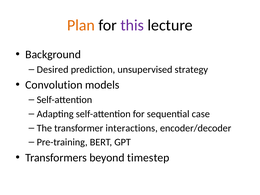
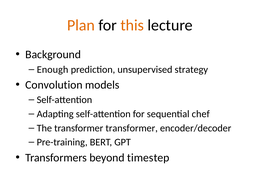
this colour: purple -> orange (132, 25)
Desired: Desired -> Enough (53, 69)
case: case -> chef (201, 114)
transformer interactions: interactions -> transformer (132, 128)
